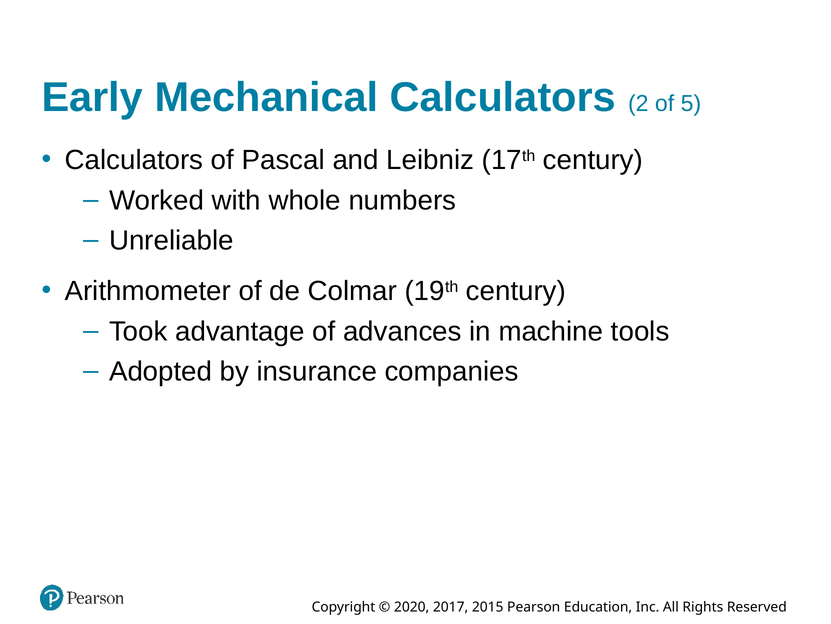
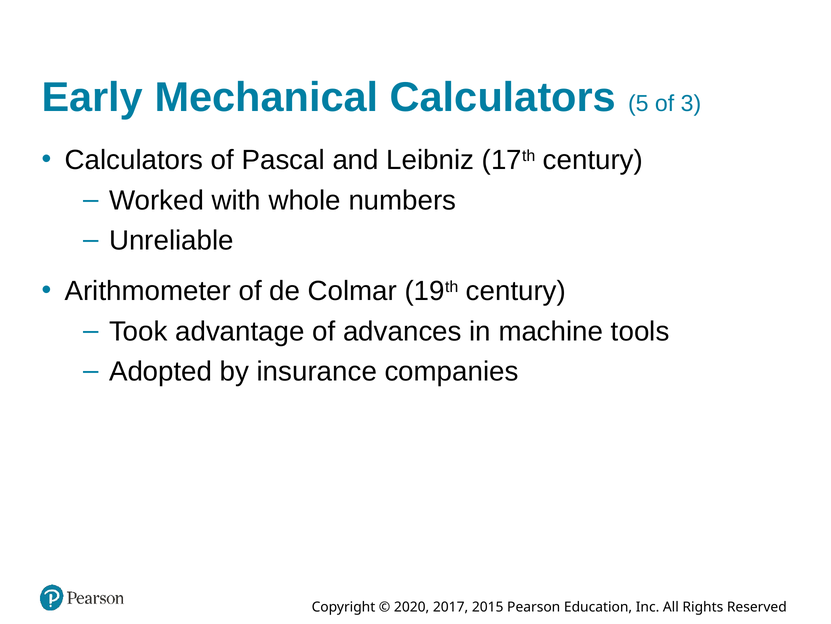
2: 2 -> 5 (638, 103)
5: 5 -> 3 (691, 103)
